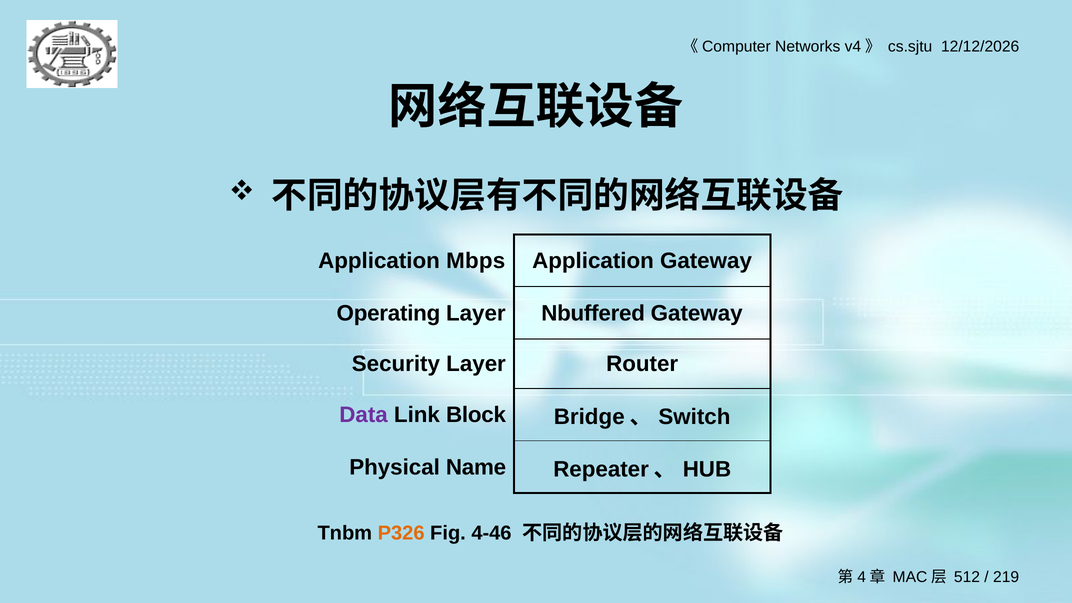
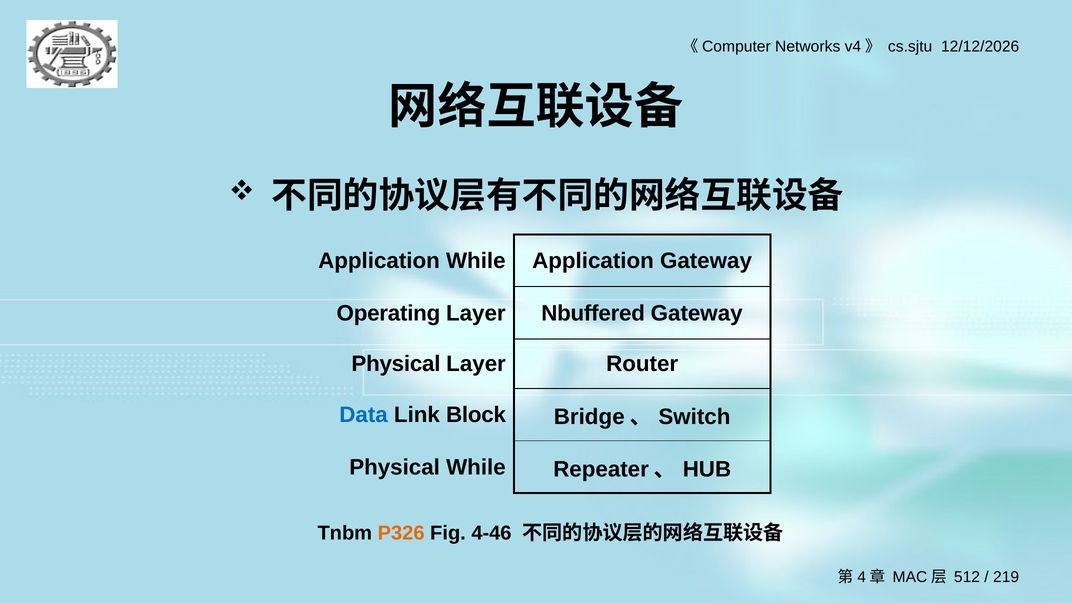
Application Mbps: Mbps -> While (476, 261)
Security: Security -> Physical (396, 364)
Data colour: purple -> blue (364, 415)
Physical Name: Name -> While (476, 467)
